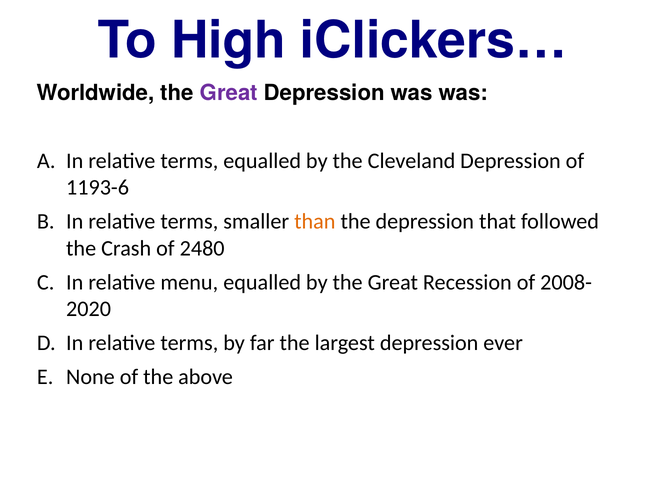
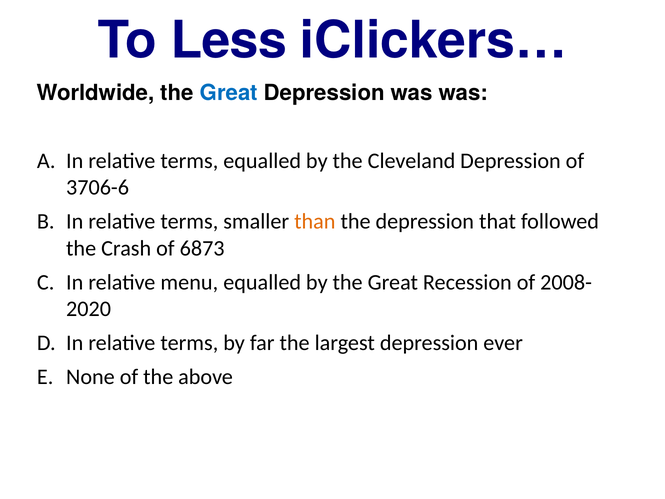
High: High -> Less (229, 41)
Great colour: purple -> blue (229, 93)
1193-6: 1193-6 -> 3706-6 (98, 188)
2480: 2480 -> 6873 (202, 248)
